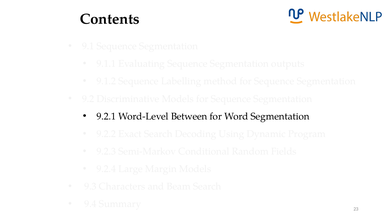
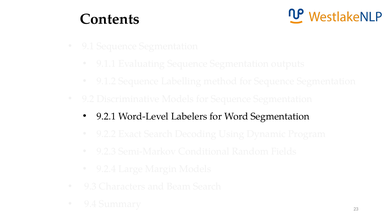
Between: Between -> Labelers (189, 116)
